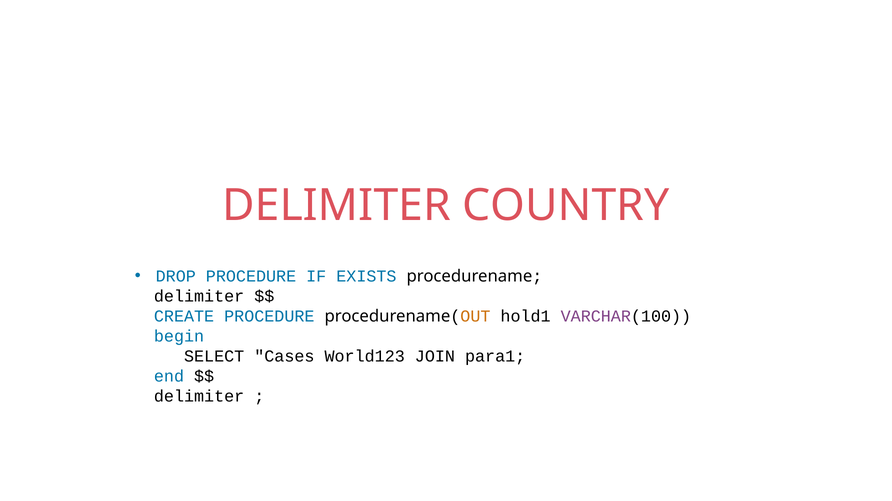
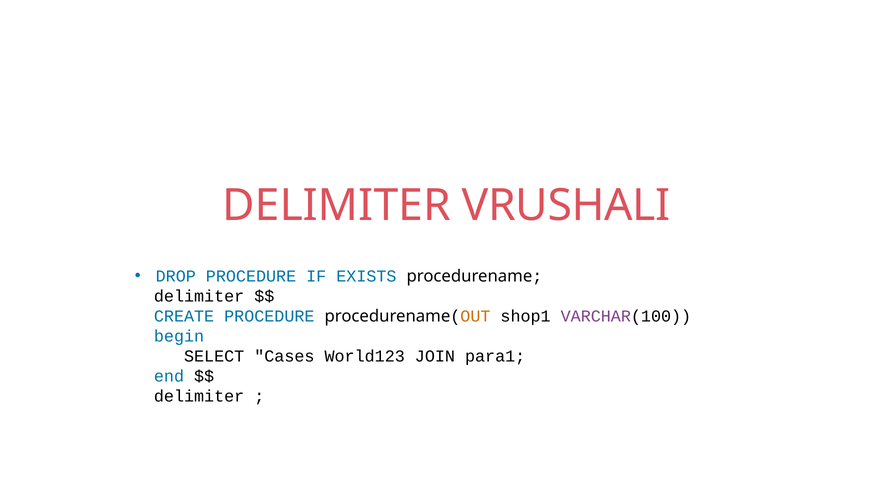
COUNTRY: COUNTRY -> VRUSHALI (566, 206)
hold1: hold1 -> shop1 (526, 317)
